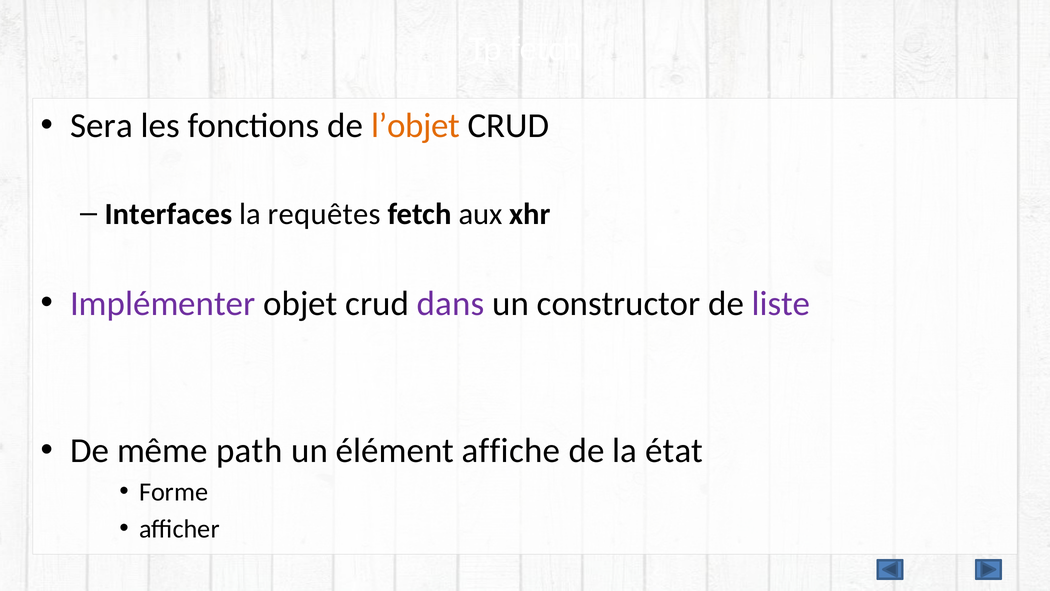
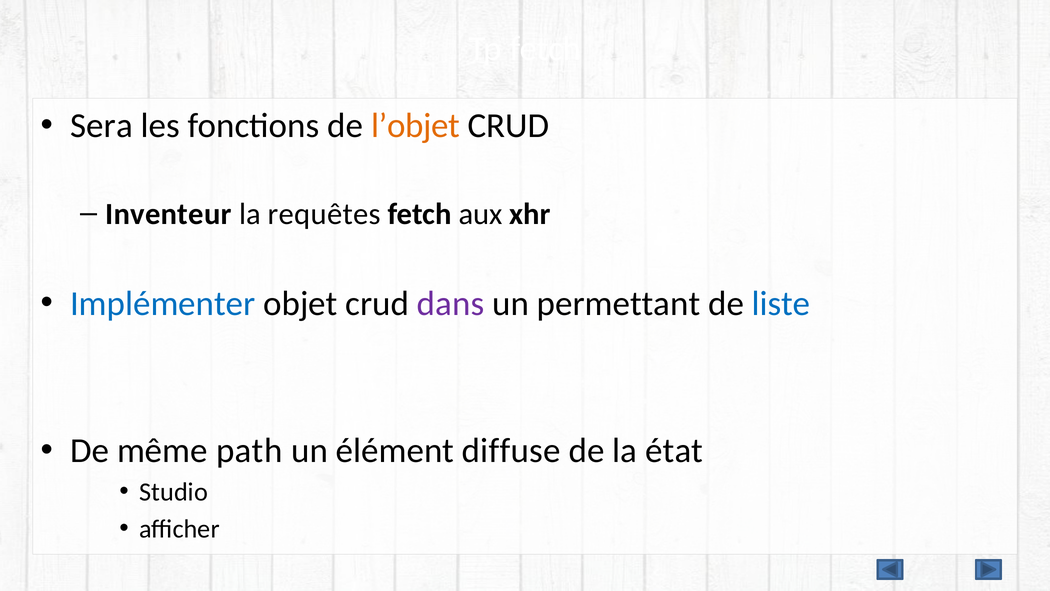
Interfaces: Interfaces -> Inventeur (168, 214)
Implémenter colour: purple -> blue (163, 303)
constructor: constructor -> permettant (619, 303)
liste colour: purple -> blue (781, 303)
affiche: affiche -> diffuse (511, 450)
Forme: Forme -> Studio (174, 492)
